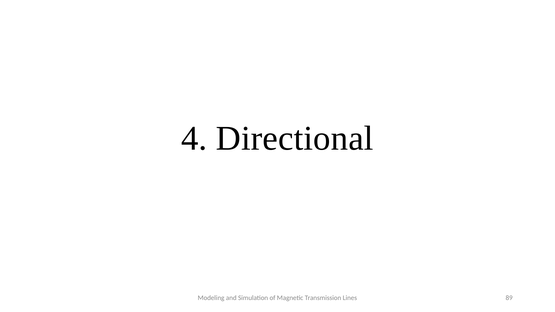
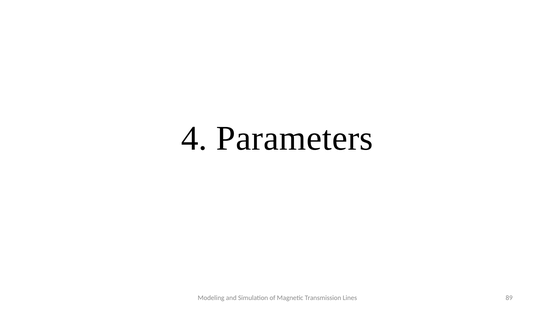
Directional: Directional -> Parameters (295, 138)
